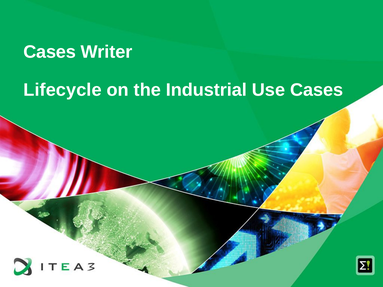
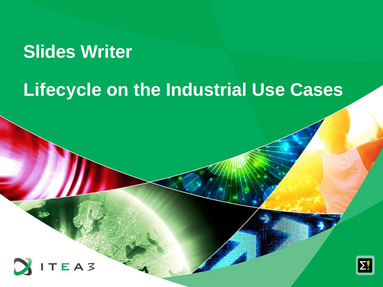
Cases: Cases -> Slides (50, 52)
